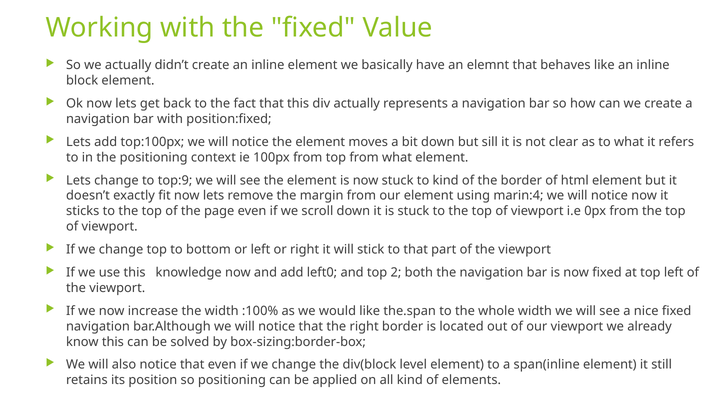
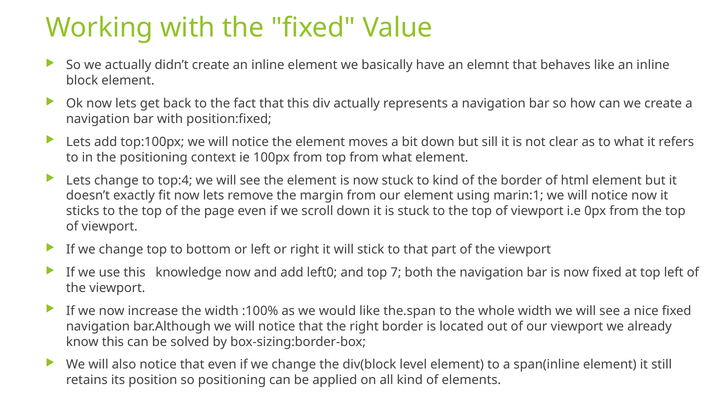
top:9: top:9 -> top:4 (175, 180)
marin:4: marin:4 -> marin:1 (518, 196)
2: 2 -> 7 (396, 272)
